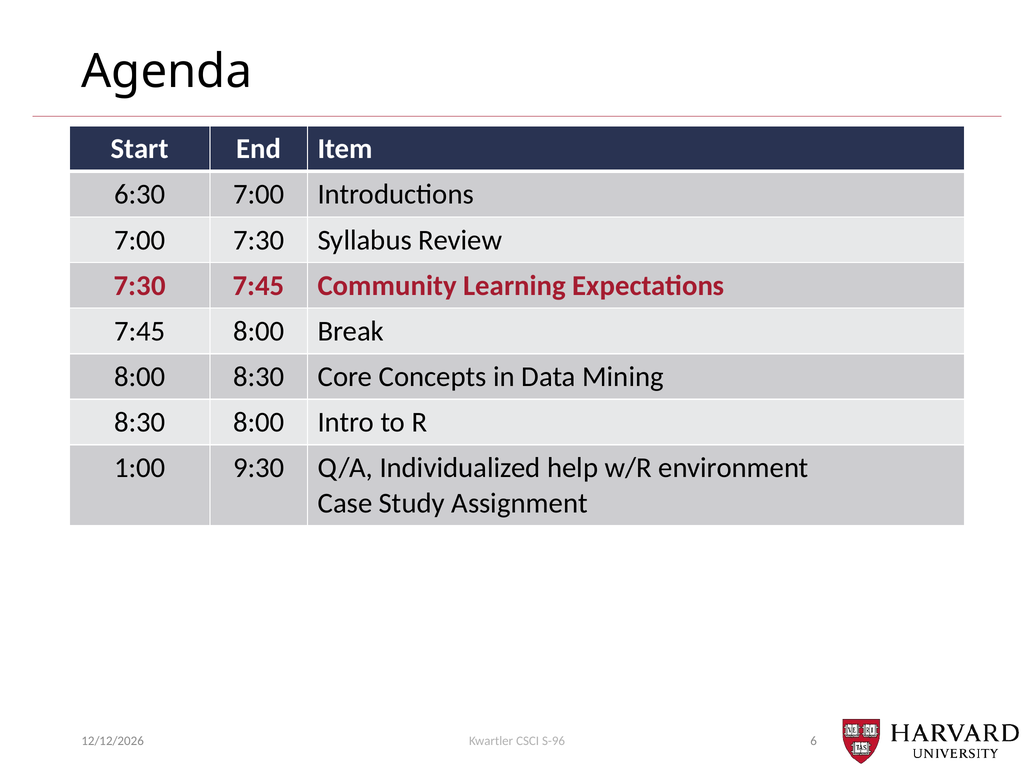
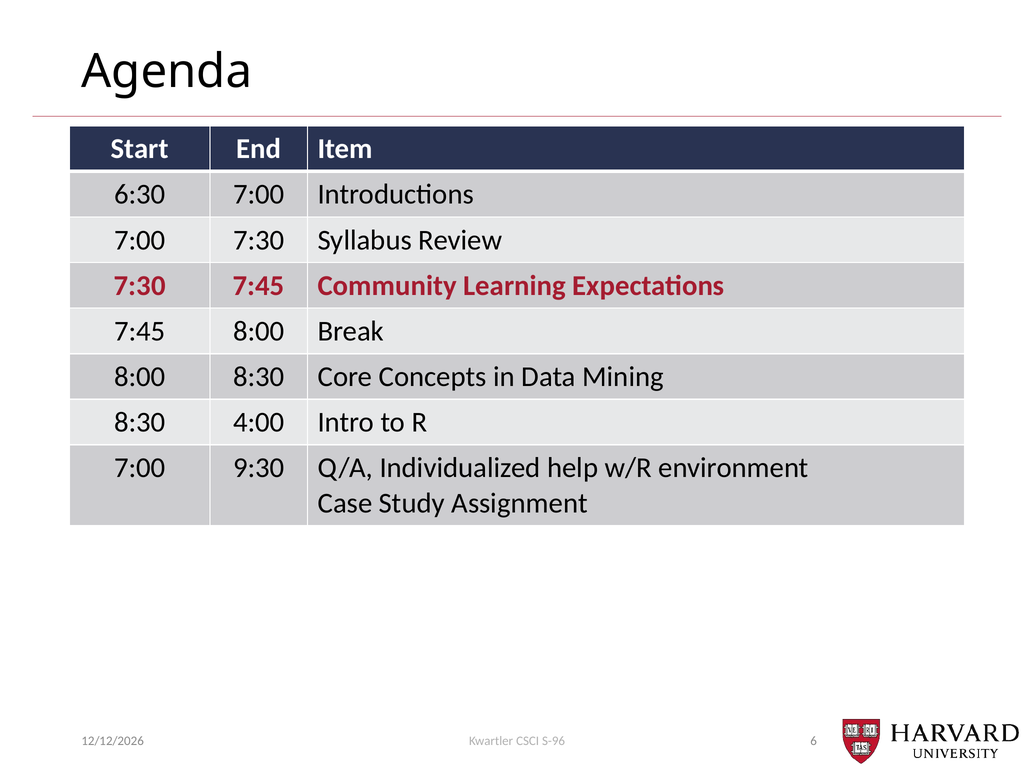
8:30 8:00: 8:00 -> 4:00 (259, 422)
1:00: 1:00 -> 7:00 (140, 468)
